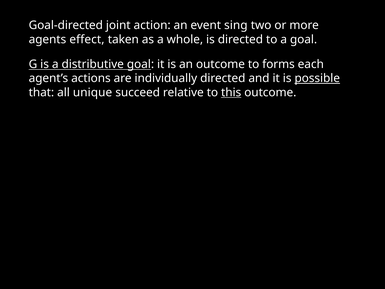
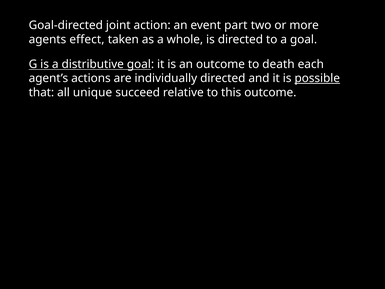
sing: sing -> part (236, 25)
forms: forms -> death (278, 64)
this underline: present -> none (231, 92)
